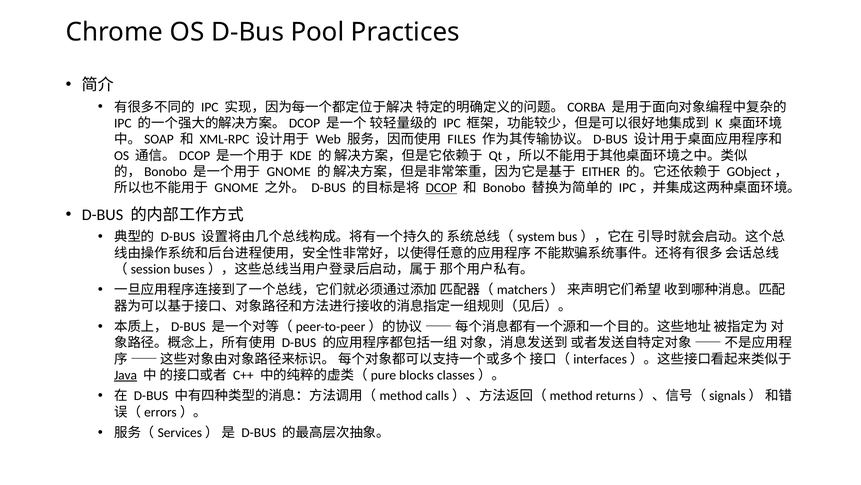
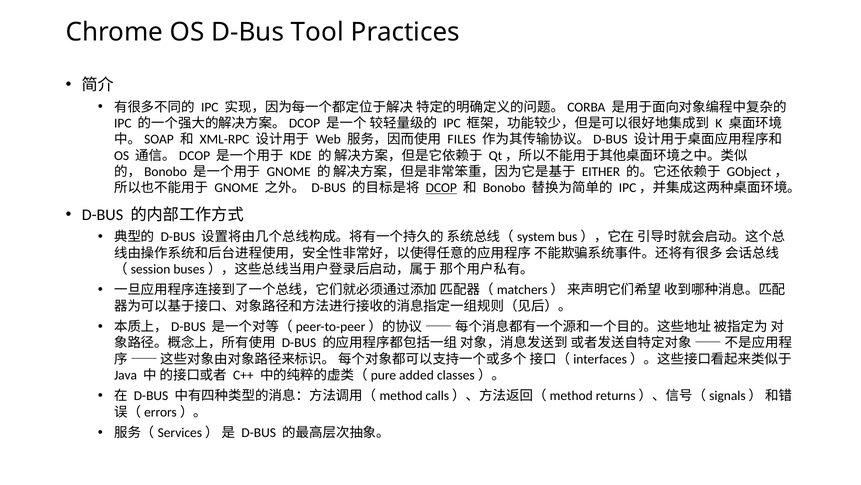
Pool: Pool -> Tool (317, 32)
Java underline: present -> none (126, 375)
blocks: blocks -> added (416, 375)
